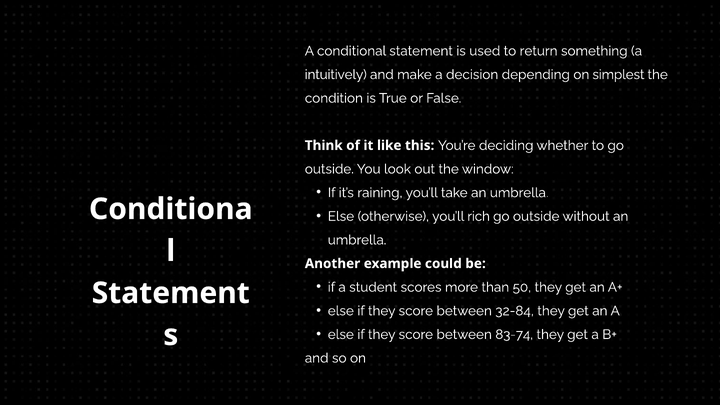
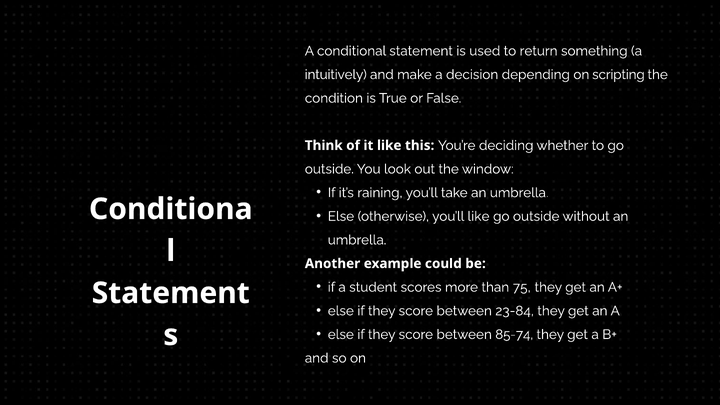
simplest: simplest -> scripting (618, 75)
you’ll rich: rich -> like (478, 216)
50: 50 -> 75 (522, 287)
32-84: 32-84 -> 23-84 (515, 311)
83-74: 83-74 -> 85-74 (514, 334)
